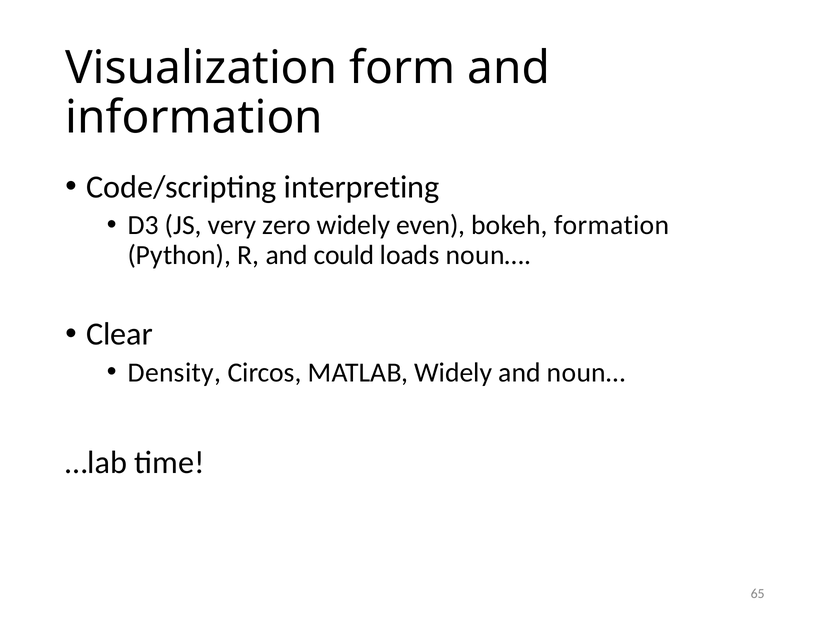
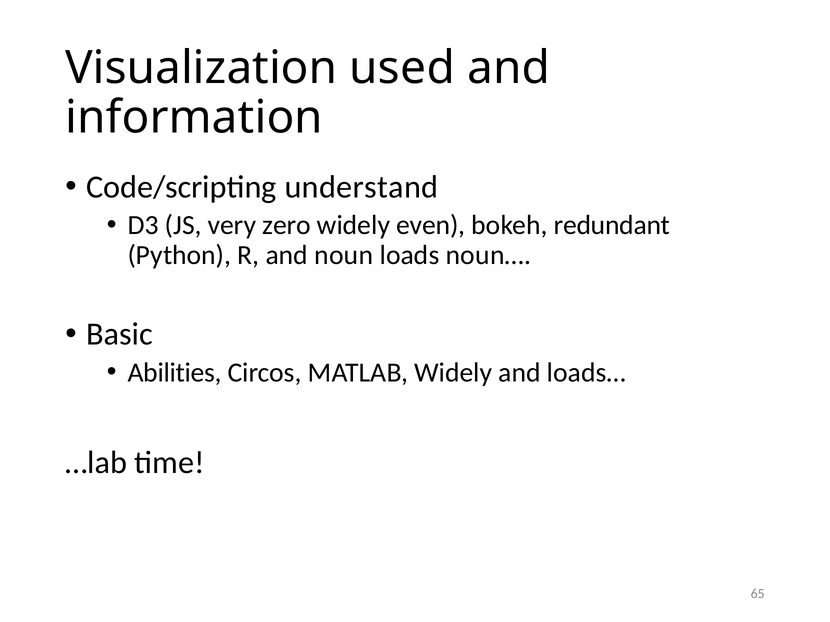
form: form -> used (402, 68)
interpreting: interpreting -> understand (362, 187)
formation: formation -> redundant (612, 225)
could: could -> noun (344, 255)
Clear: Clear -> Basic (119, 335)
Density: Density -> Abilities (175, 373)
and noun…: noun… -> loads… (586, 373)
